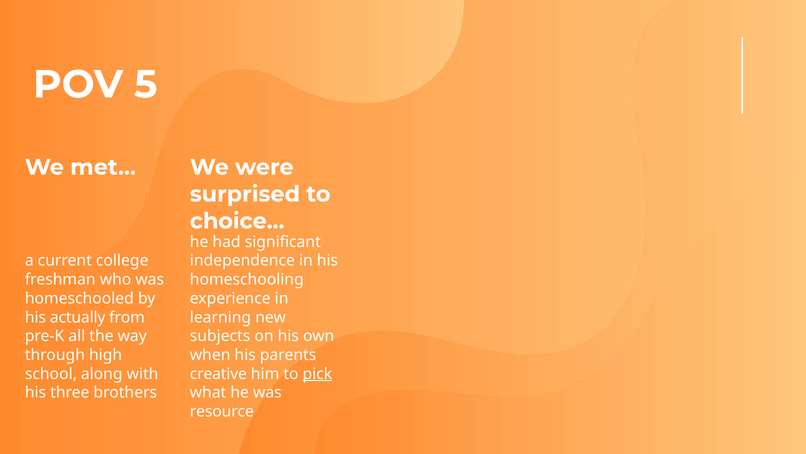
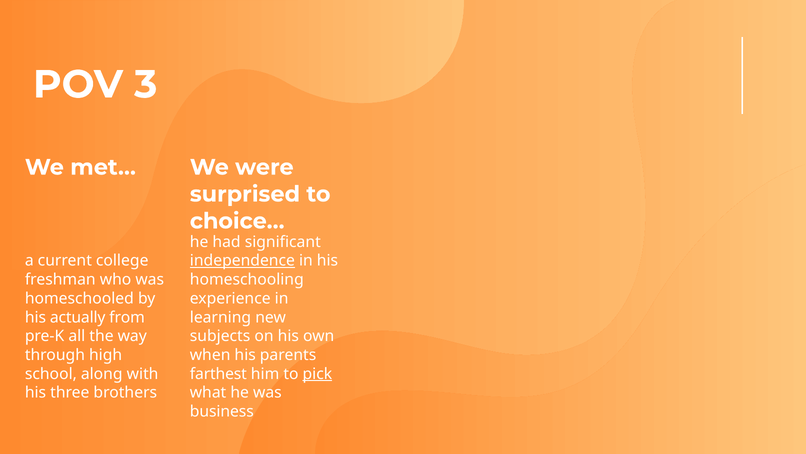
5: 5 -> 3 (146, 84)
independence underline: none -> present (242, 260)
creative: creative -> farthest (218, 373)
resource: resource -> business (222, 411)
